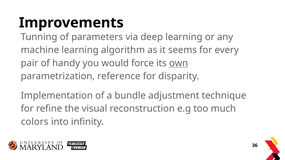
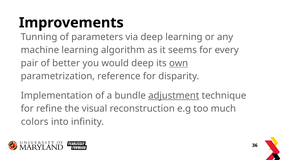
handy: handy -> better (66, 63)
would force: force -> deep (143, 63)
adjustment underline: none -> present (174, 96)
